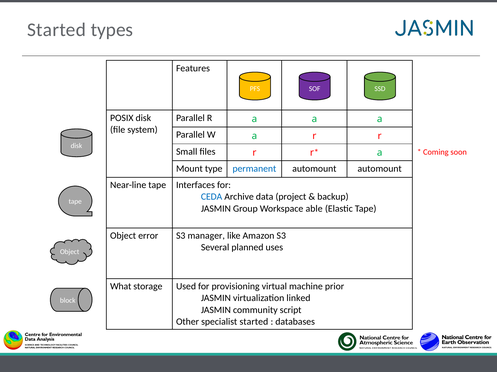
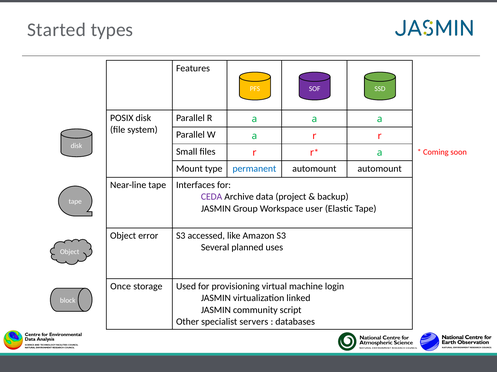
CEDA colour: blue -> purple (212, 197)
able: able -> user (314, 209)
manager: manager -> accessed (206, 236)
What: What -> Once (121, 287)
prior: prior -> login (335, 287)
specialist started: started -> servers (254, 322)
